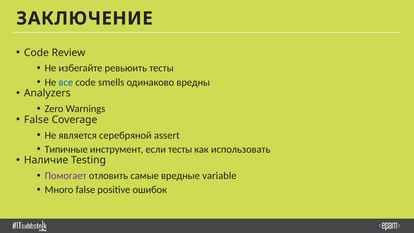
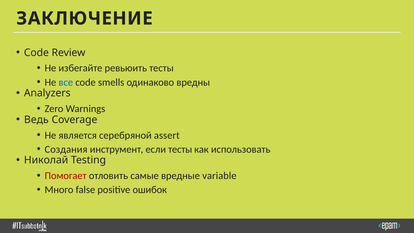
False: False -> Ведь (36, 120)
Типичные: Типичные -> Создания (66, 149)
Наличие: Наличие -> Николай (46, 160)
Помогает colour: purple -> red (66, 176)
